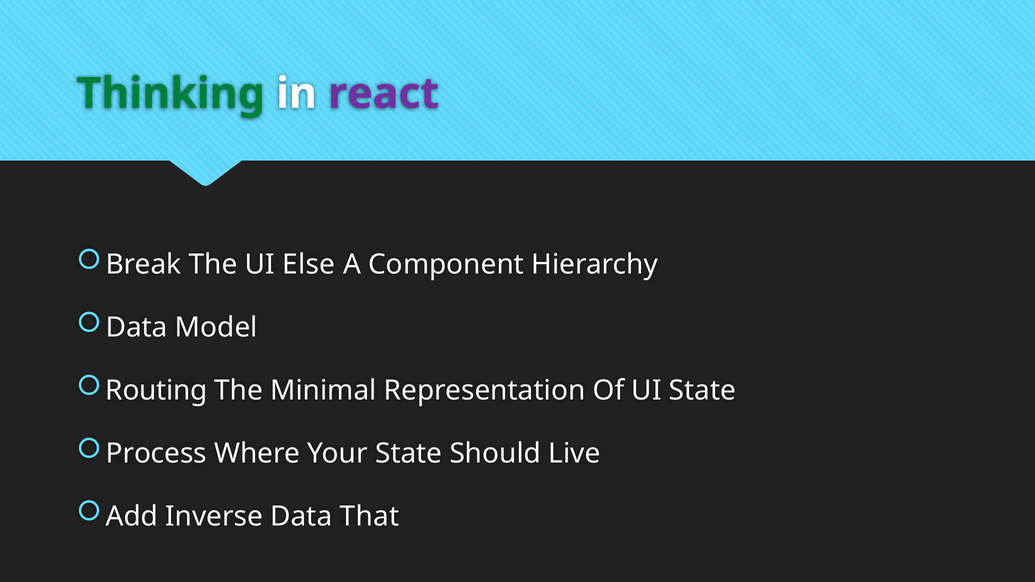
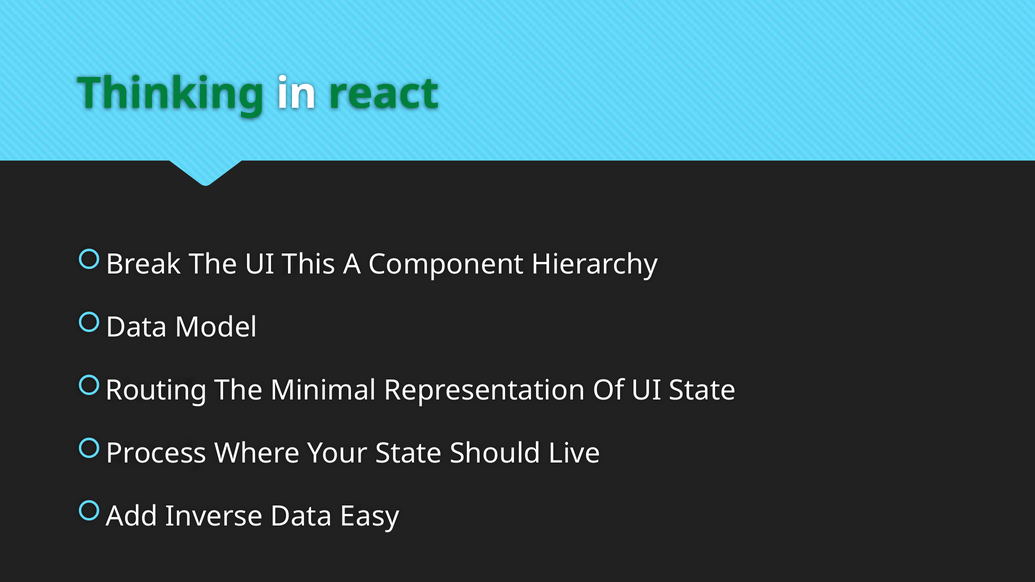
react colour: purple -> green (384, 94)
Else: Else -> This (309, 265)
That: That -> Easy (370, 516)
